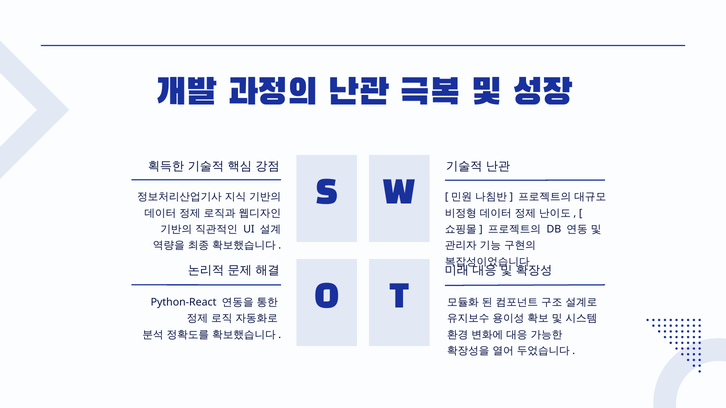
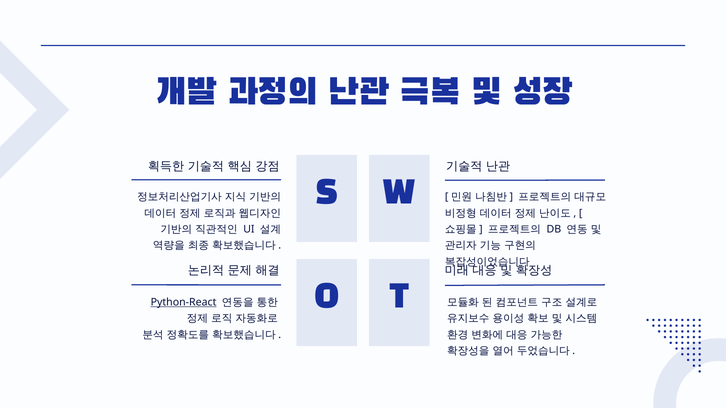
Python-React underline: none -> present (184, 302)
